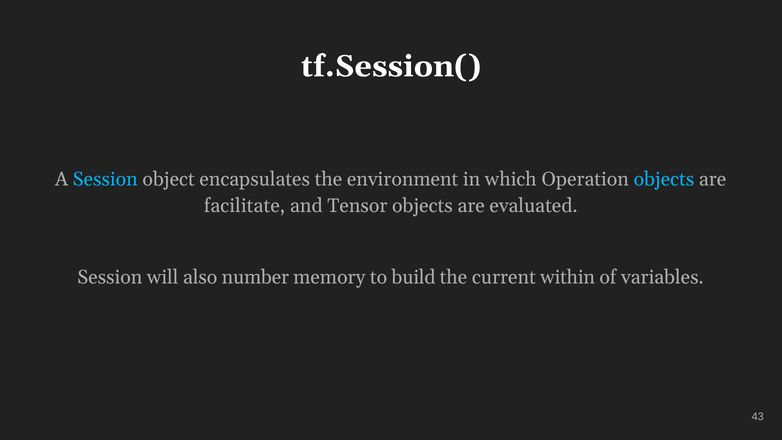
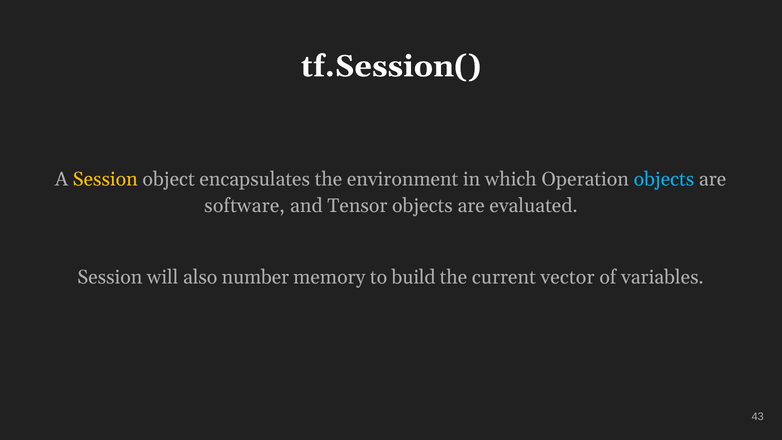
Session colour: light blue -> yellow (105, 179)
facilitate: facilitate -> software (245, 206)
within: within -> vector (568, 277)
